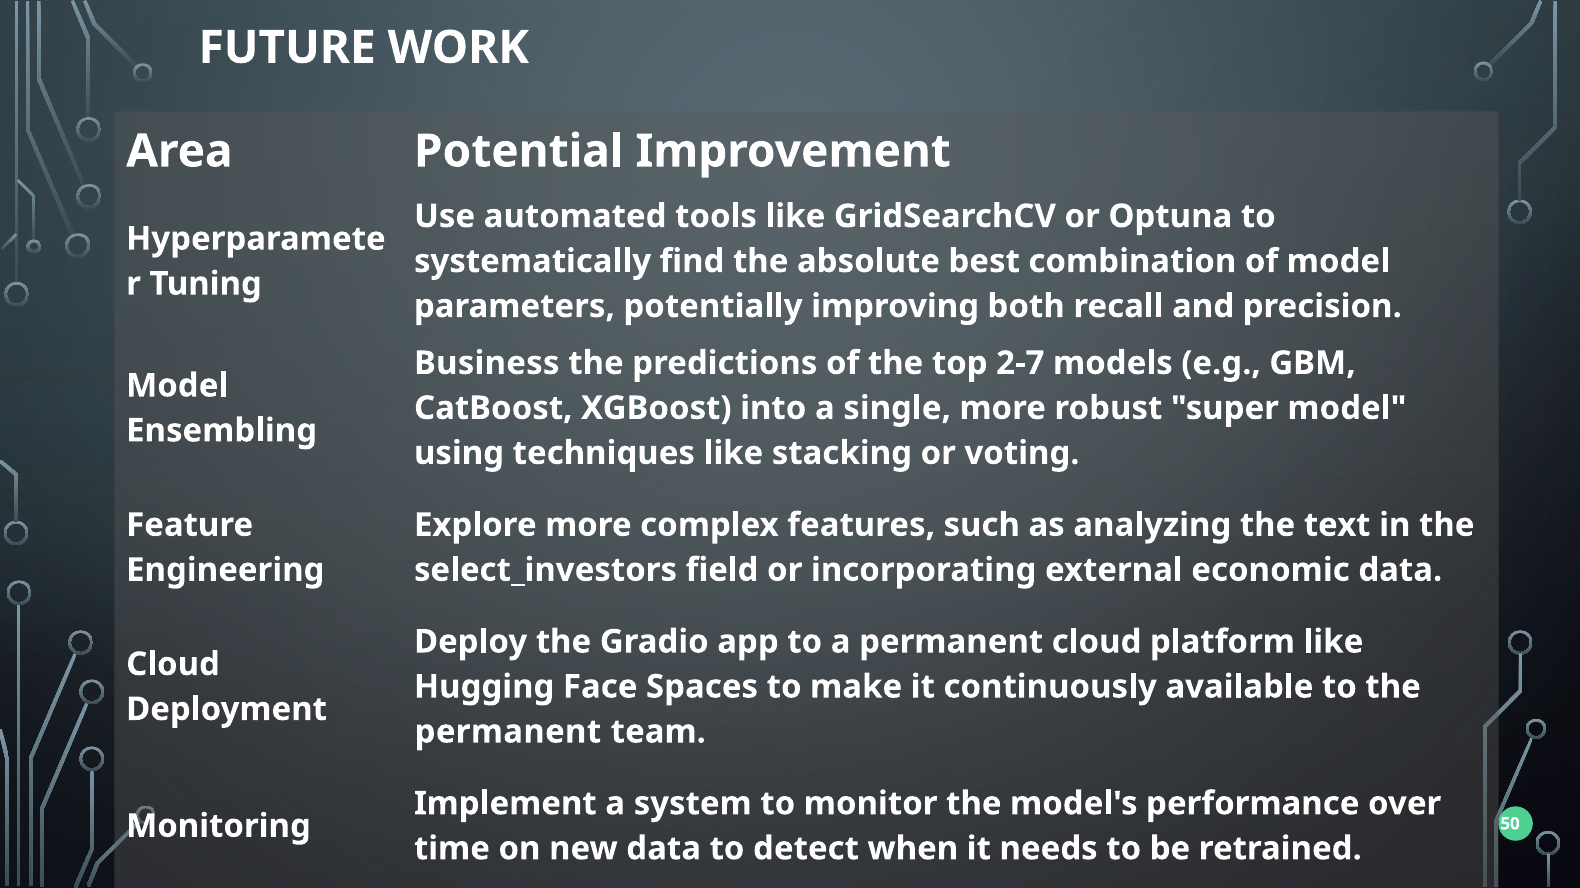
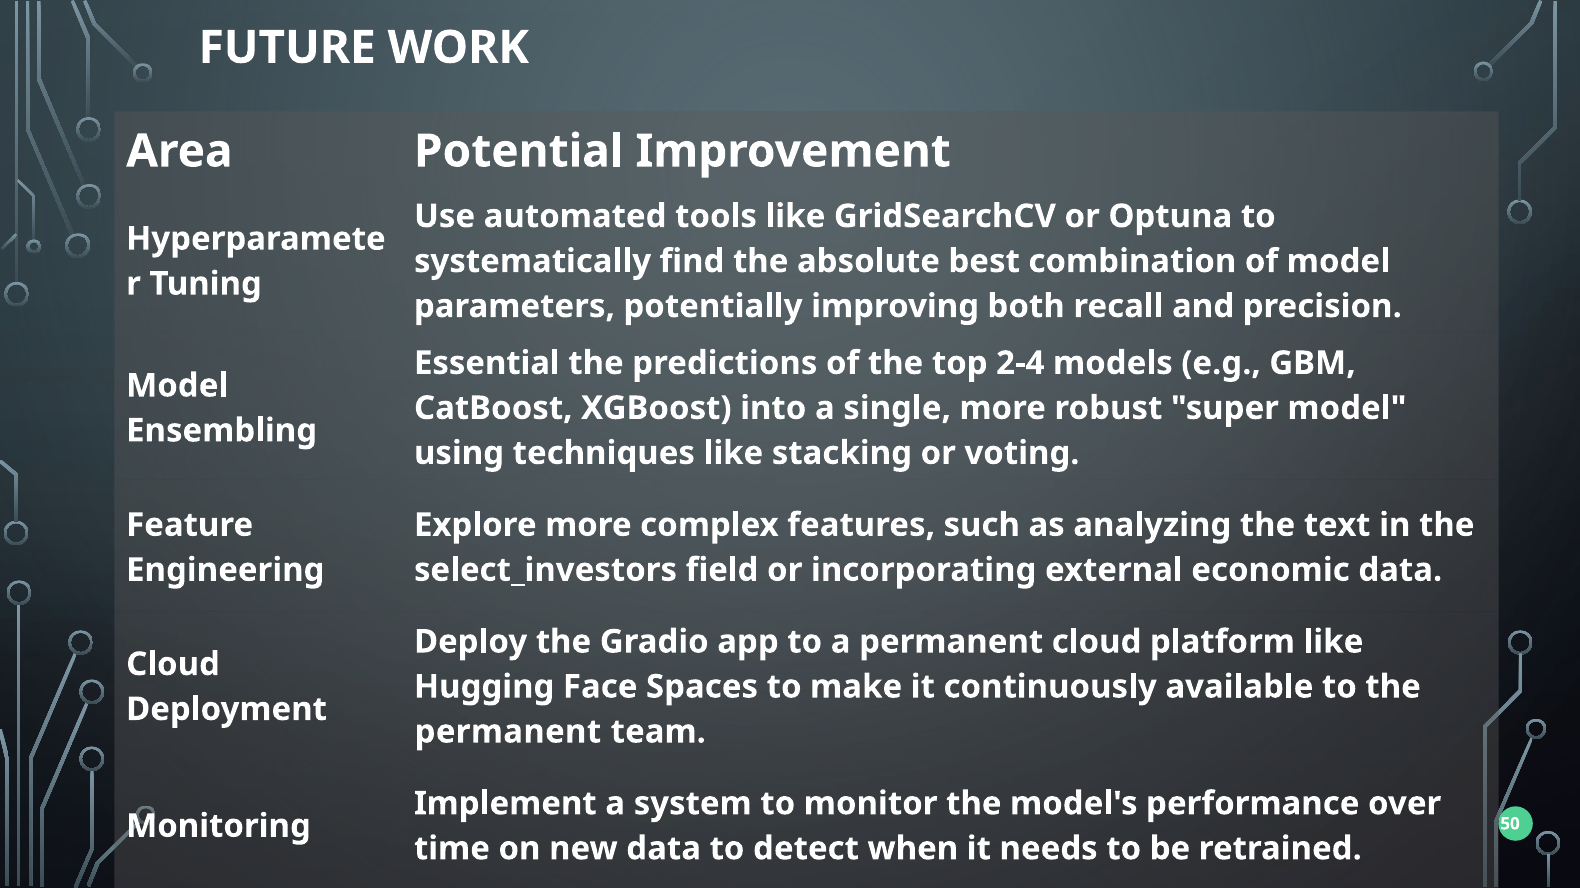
Business: Business -> Essential (487, 363)
2-7: 2-7 -> 2-4 (1020, 363)
